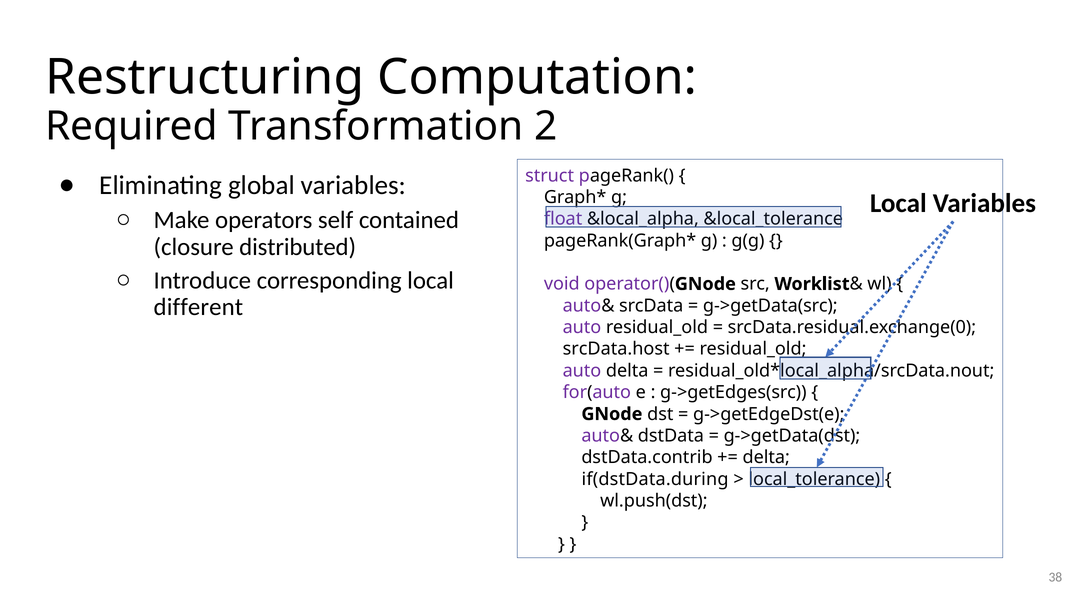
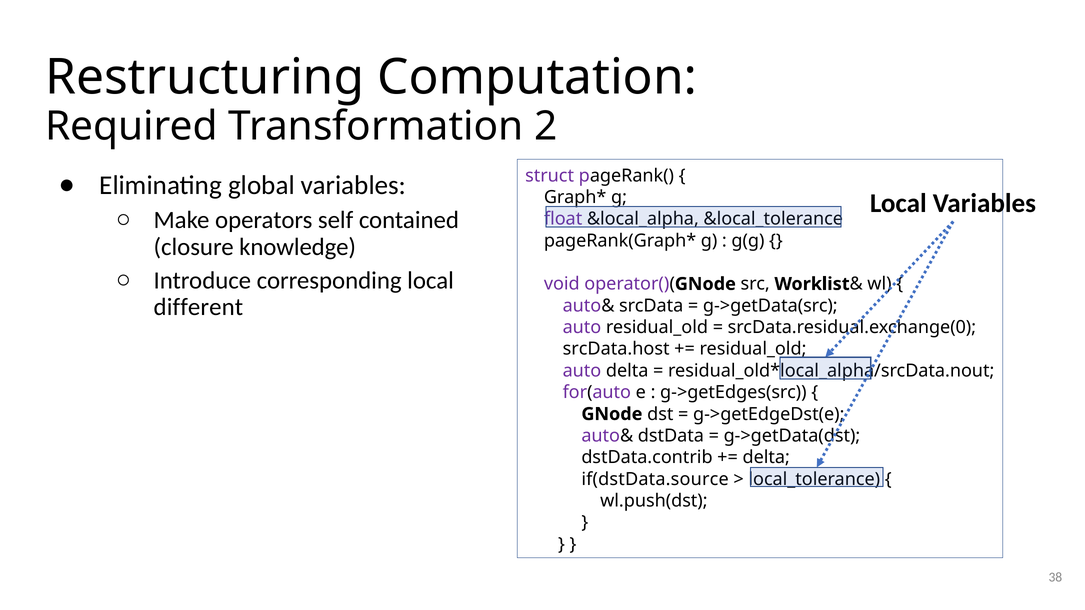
distributed: distributed -> knowledge (298, 247)
if(dstData.during: if(dstData.during -> if(dstData.source (655, 479)
